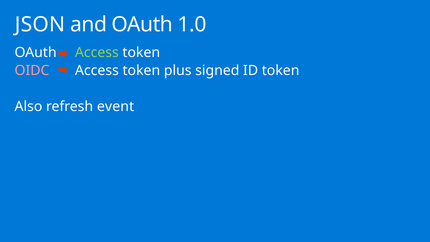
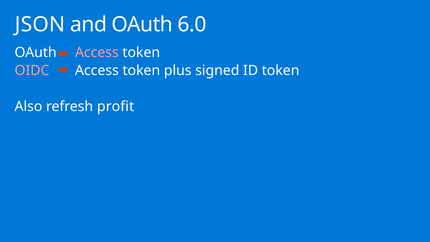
1.0: 1.0 -> 6.0 (192, 25)
Access colour: light green -> pink (97, 53)
event: event -> profit (116, 107)
